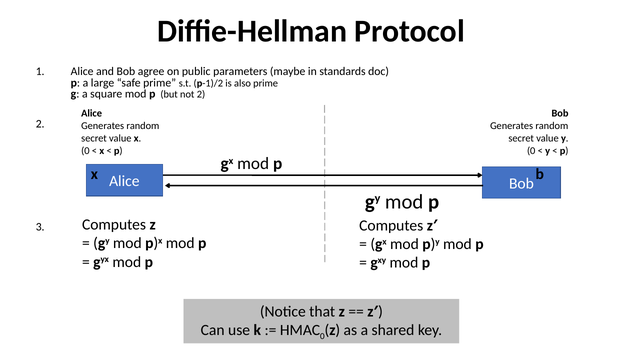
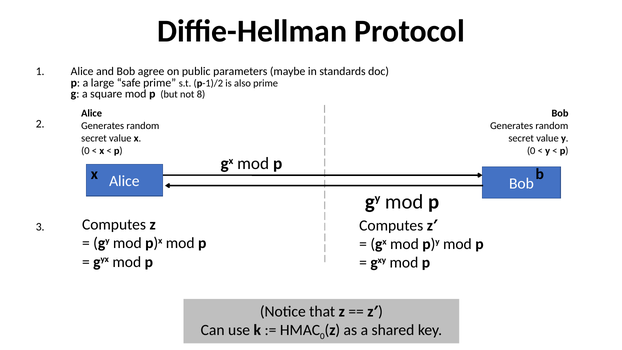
not 2: 2 -> 8 (201, 94)
